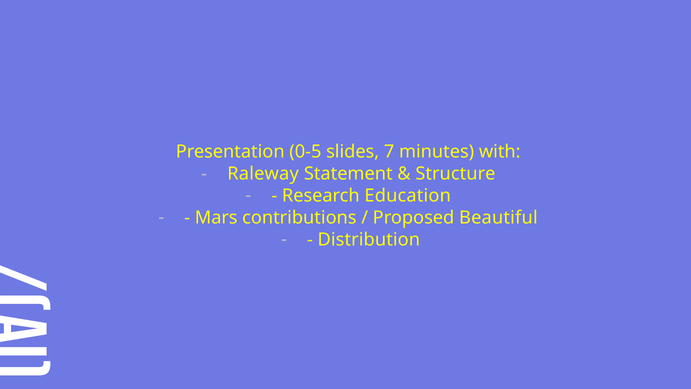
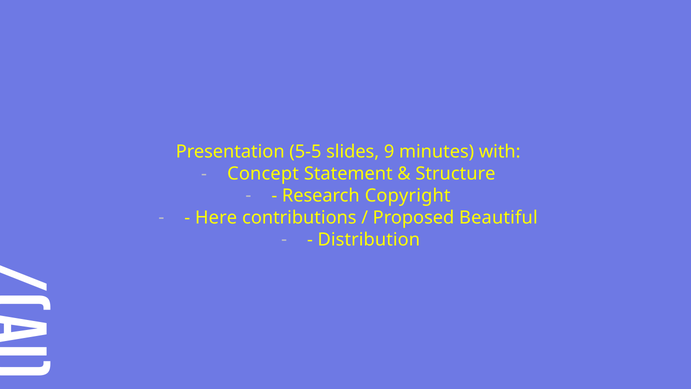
0-5: 0-5 -> 5-5 (305, 152)
7: 7 -> 9 (389, 152)
Raleway: Raleway -> Concept (263, 174)
Education: Education -> Copyright (408, 196)
Mars: Mars -> Here (216, 217)
